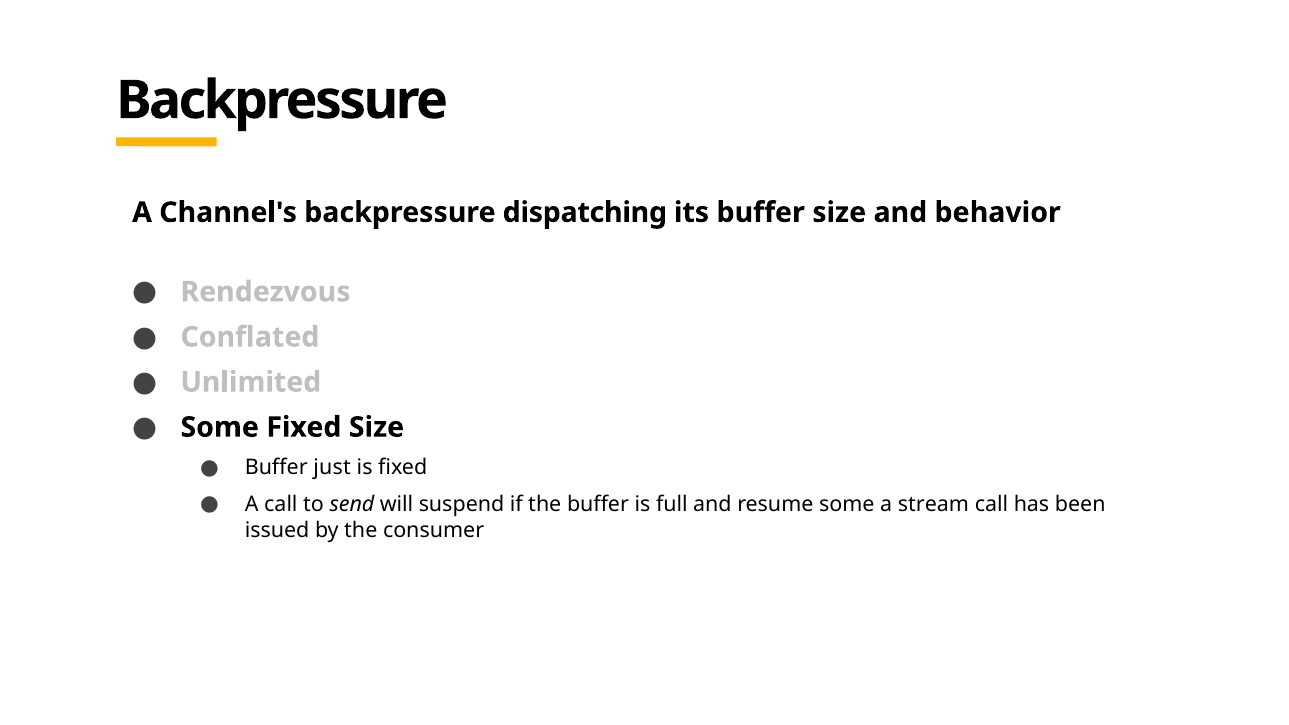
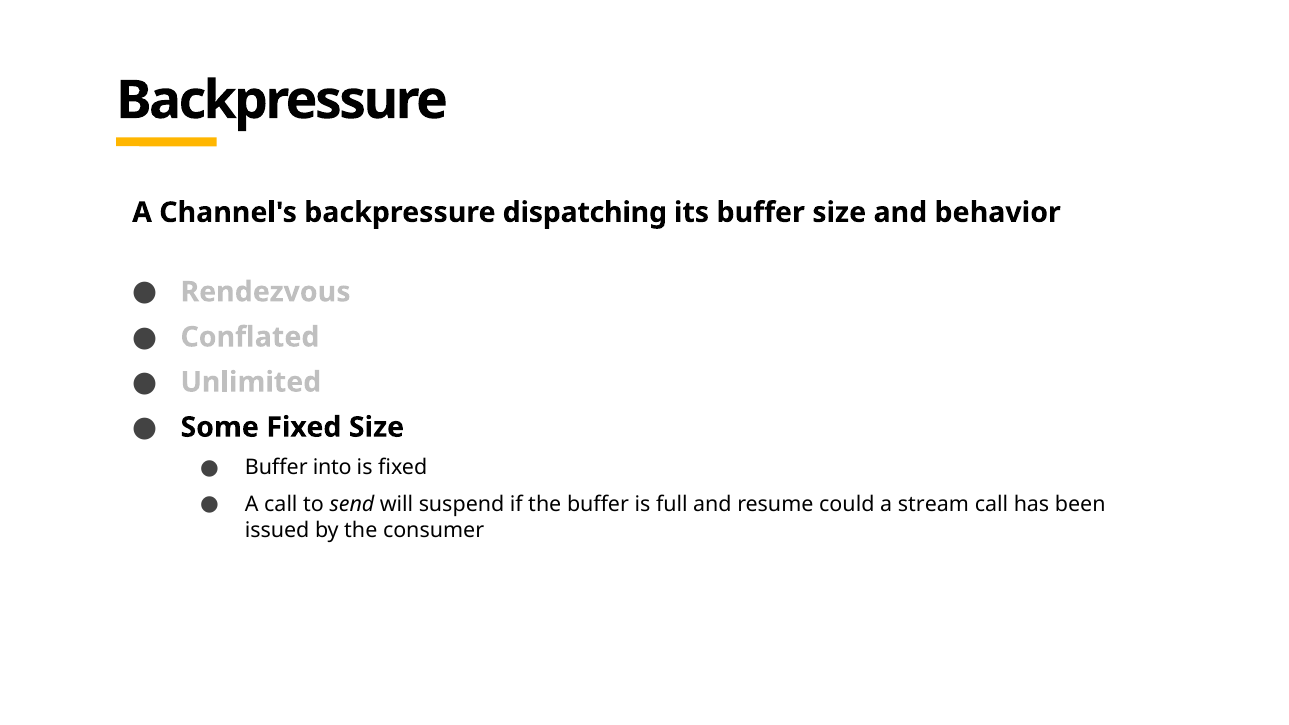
just: just -> into (332, 468)
resume some: some -> could (847, 504)
